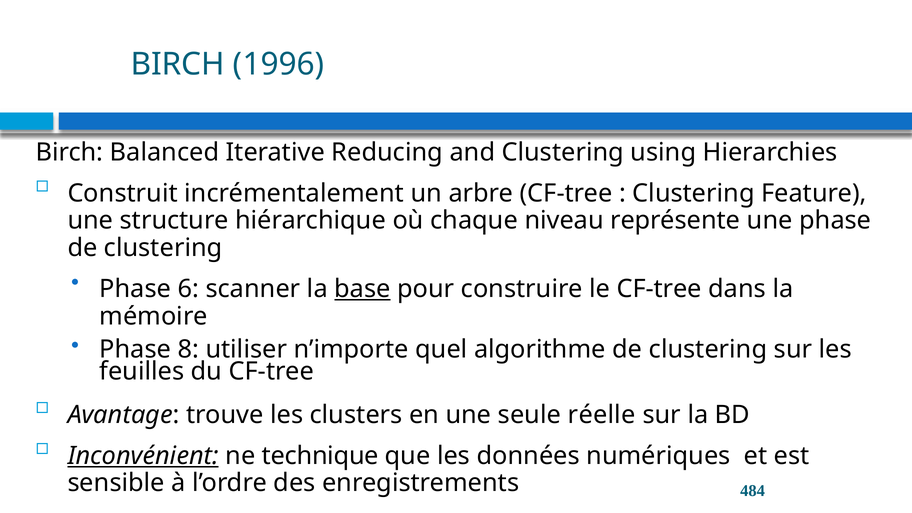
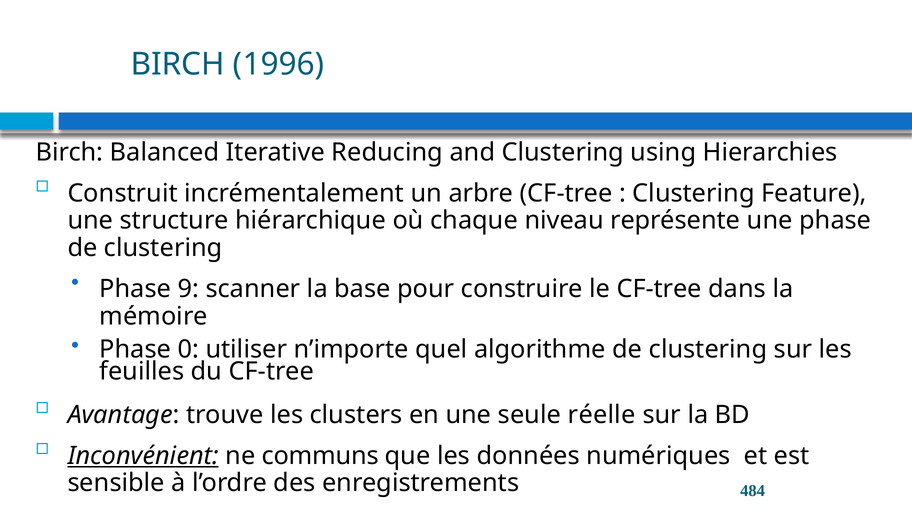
6: 6 -> 9 (188, 289)
base underline: present -> none (362, 289)
8: 8 -> 0 (188, 349)
technique: technique -> communs (320, 456)
